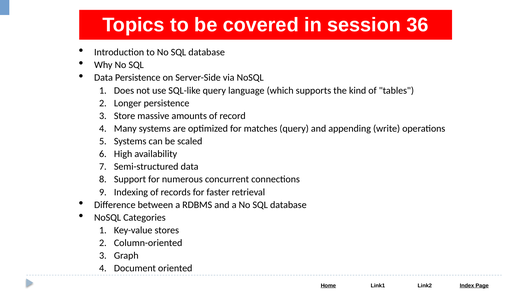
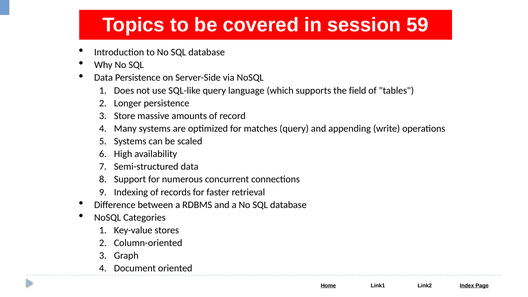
36: 36 -> 59 (417, 25)
kind: kind -> field (358, 90)
